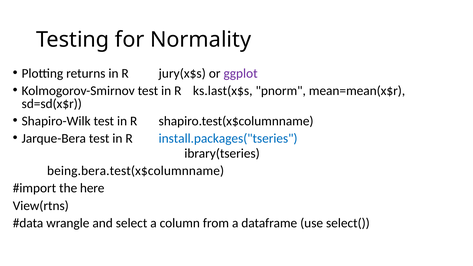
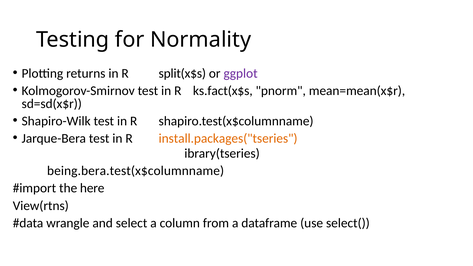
jury(x$s: jury(x$s -> split(x$s (182, 73)
ks.last(x$s: ks.last(x$s -> ks.fact(x$s (223, 91)
install.packages("tseries colour: blue -> orange (228, 138)
